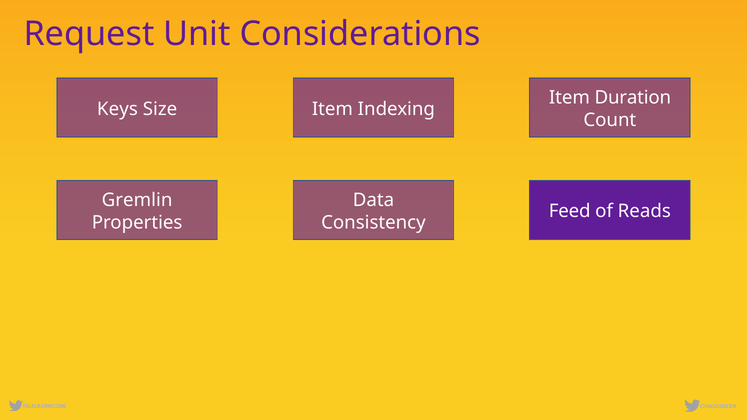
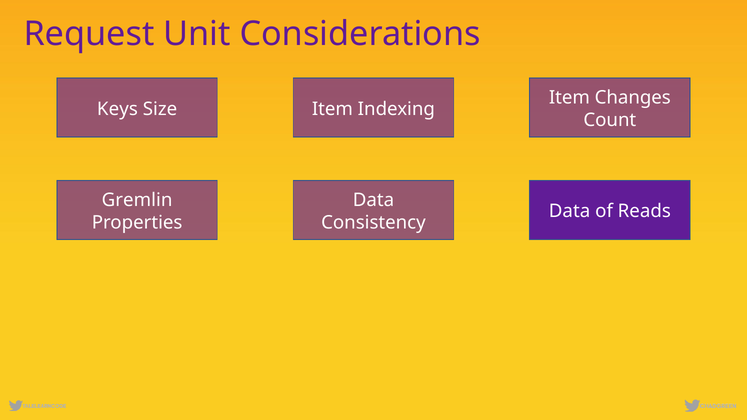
Duration: Duration -> Changes (633, 98)
Feed: Feed -> Data (570, 211)
